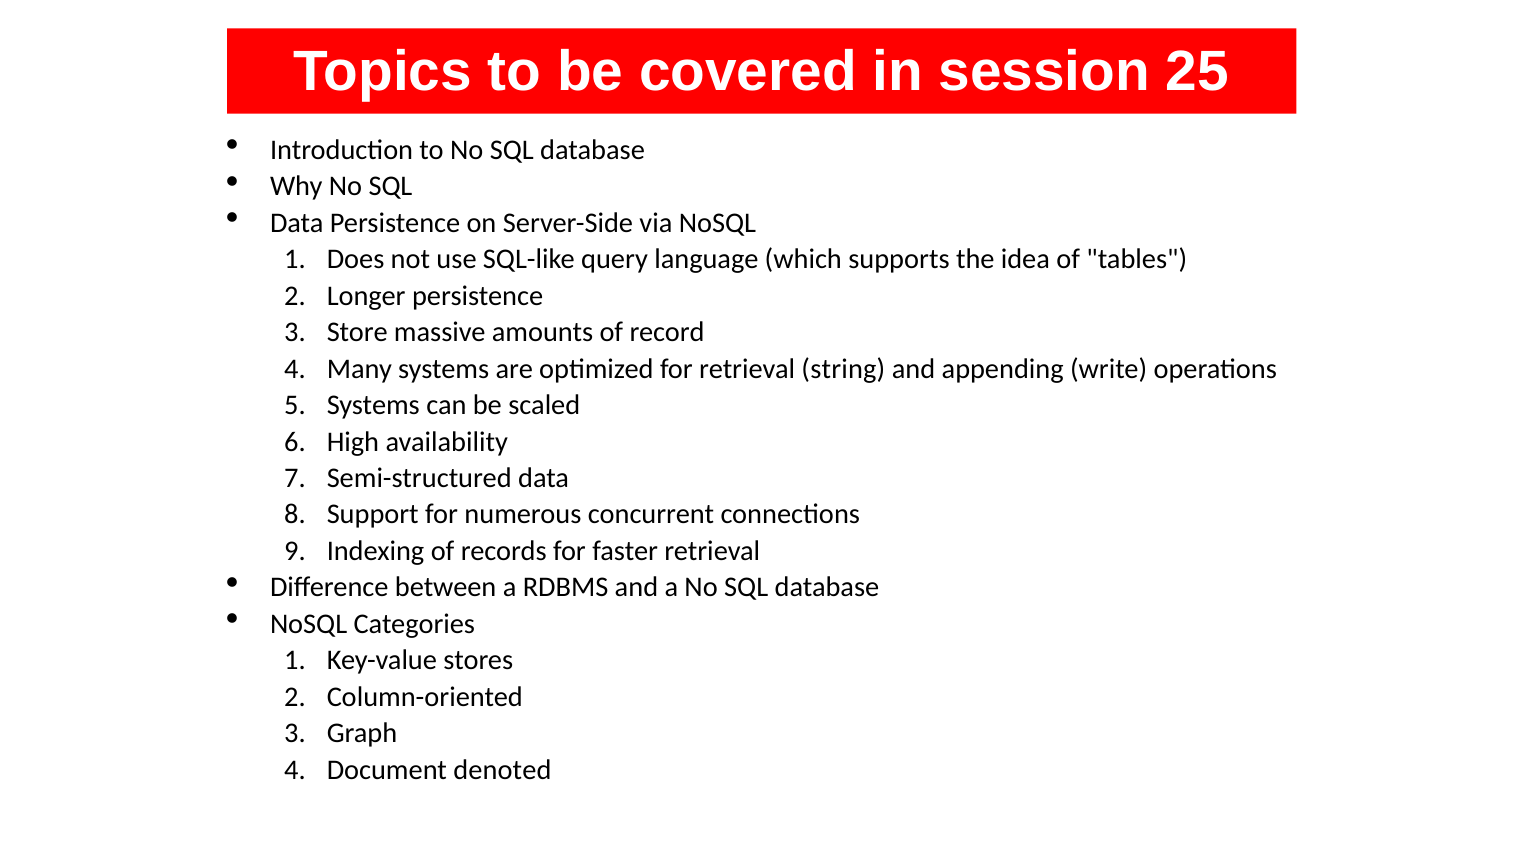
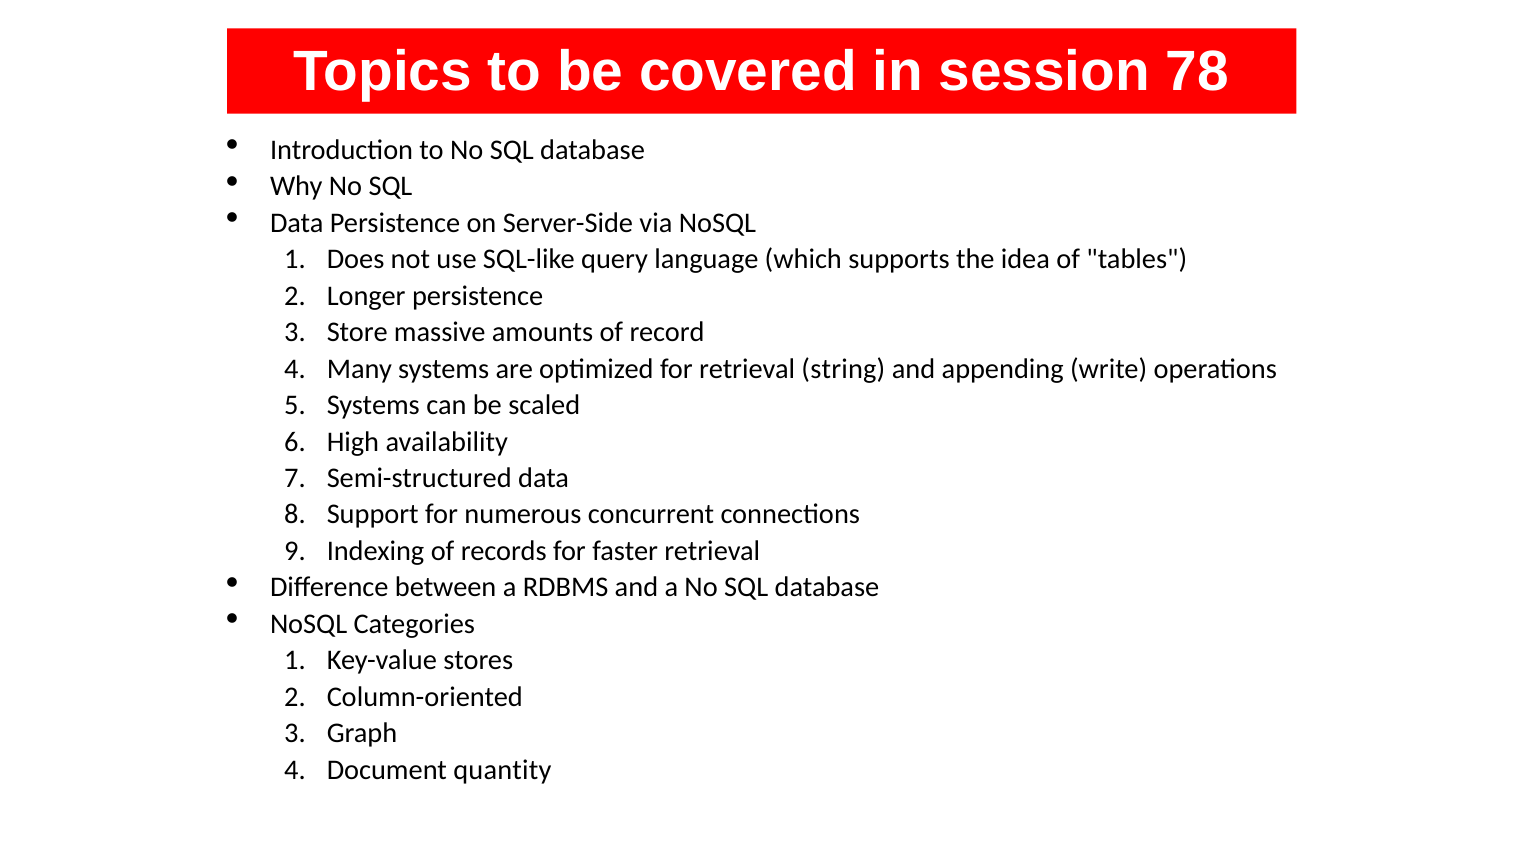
25: 25 -> 78 (1197, 72)
denoted: denoted -> quantity (502, 769)
